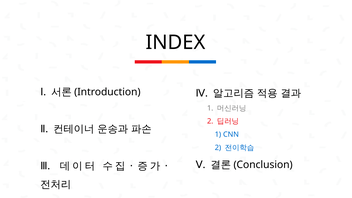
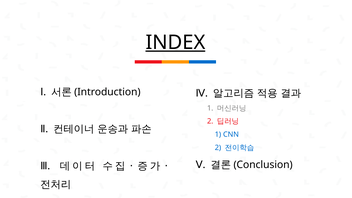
INDEX underline: none -> present (175, 42)
